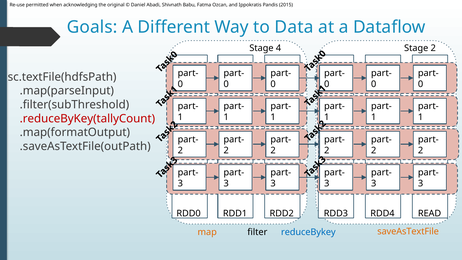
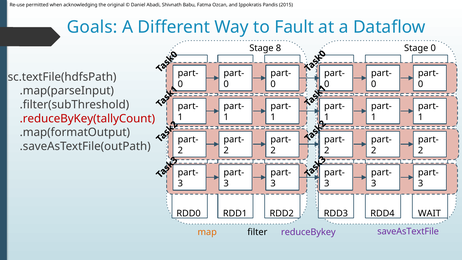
Data: Data -> Fault (294, 27)
4: 4 -> 8 (278, 48)
Stage 2: 2 -> 0 (433, 48)
READ: READ -> WAIT (429, 213)
saveAsTextFile colour: orange -> purple (408, 232)
reduceBykey colour: blue -> purple (308, 232)
